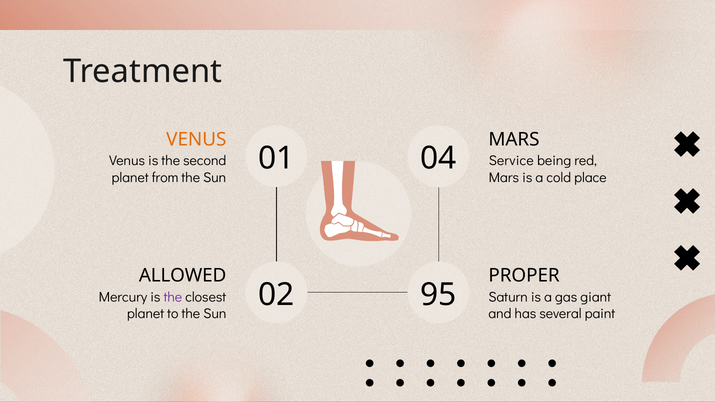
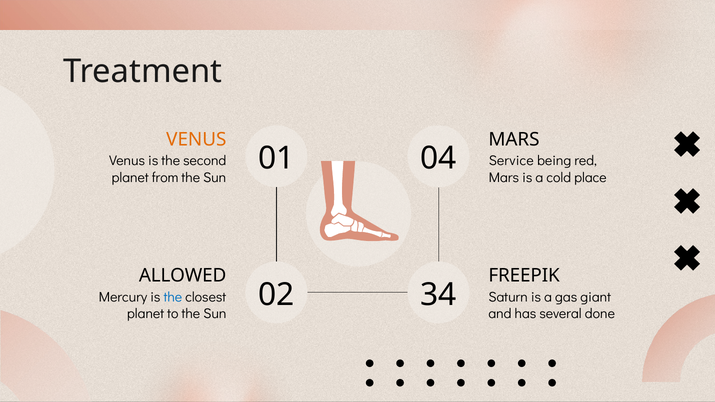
PROPER: PROPER -> FREEPIK (524, 276)
95: 95 -> 34 (438, 295)
the colour: purple -> blue (173, 297)
paint: paint -> done (600, 314)
